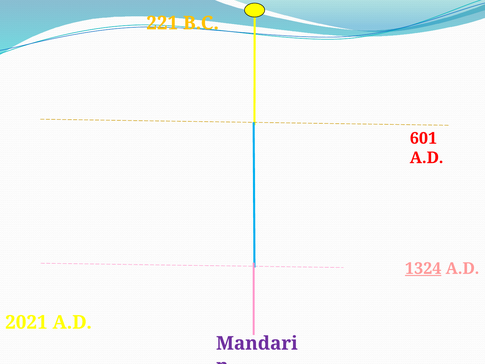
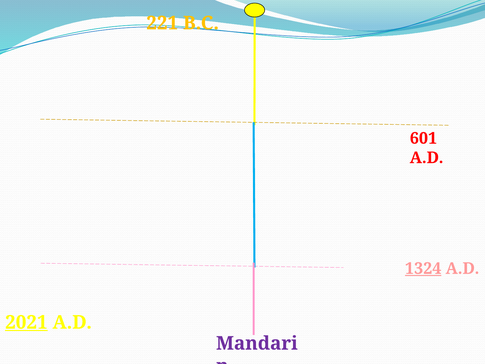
2021 underline: none -> present (26, 322)
